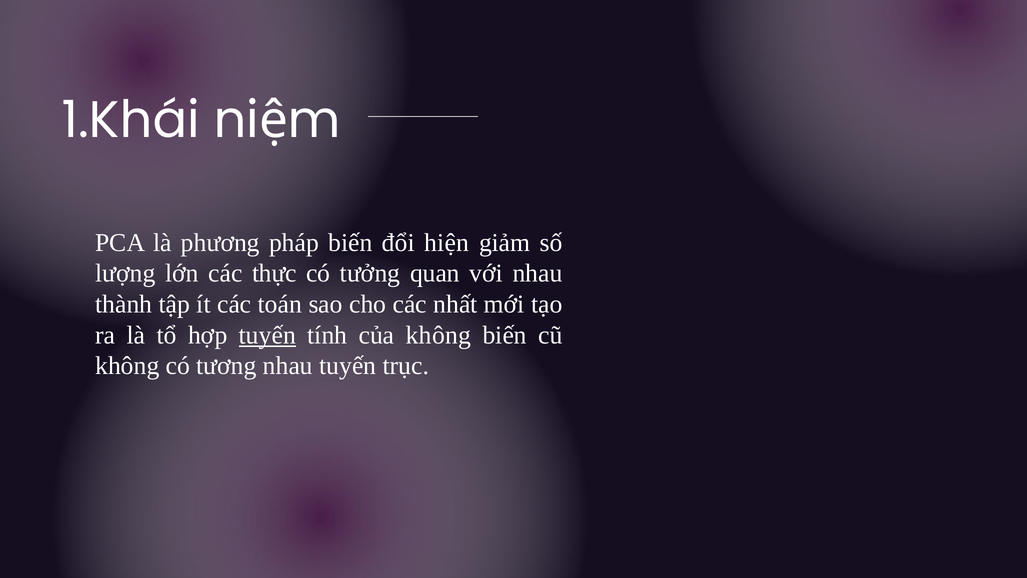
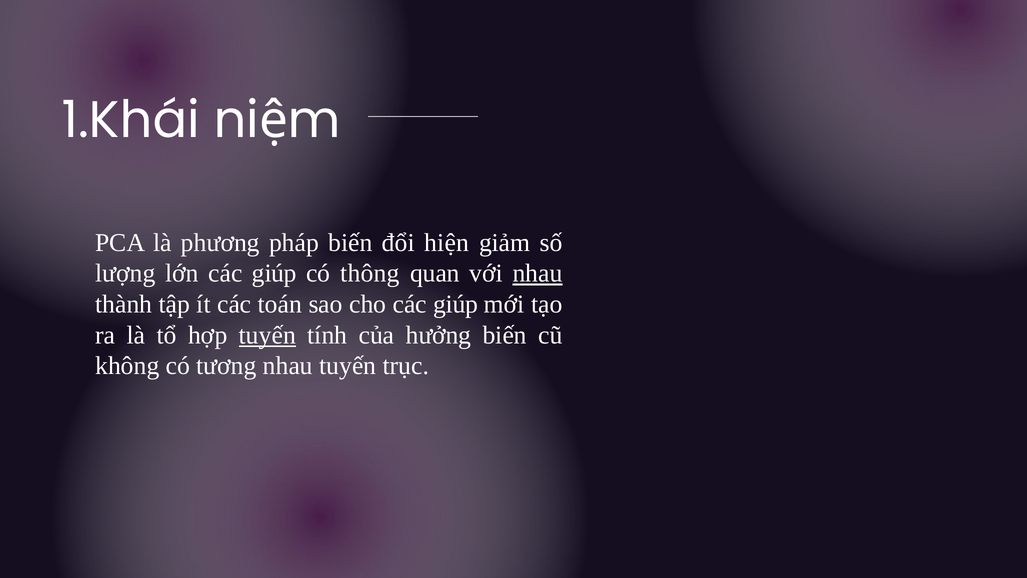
lớn các thực: thực -> giúp (274, 273)
tưởng: tưởng -> thông (370, 273)
nhau underline: none -> present (538, 273)
cho các nhất: nhất -> giúp (456, 304)
của không: không -> hưởng (439, 335)
